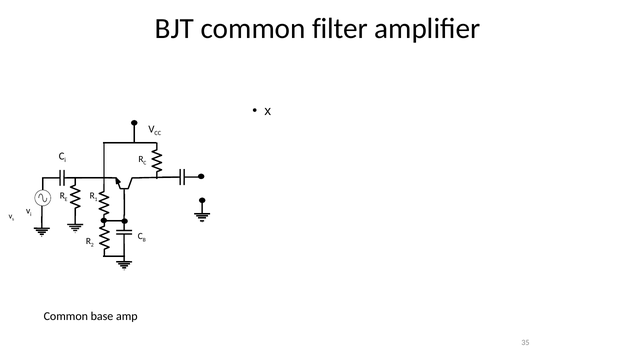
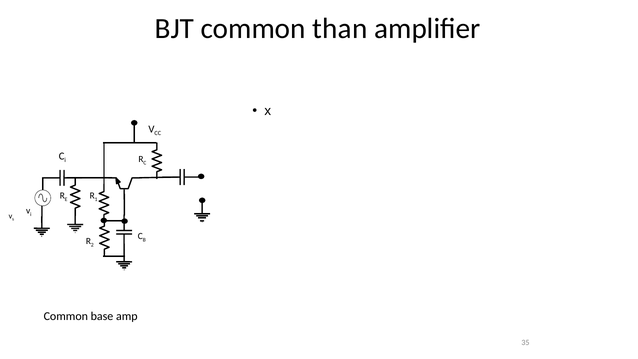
filter: filter -> than (340, 29)
